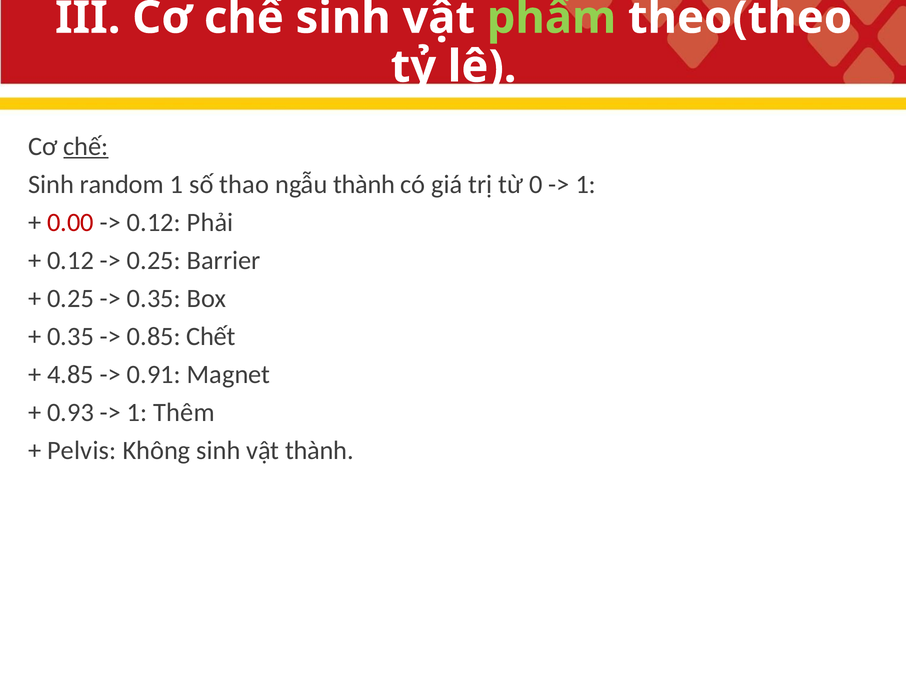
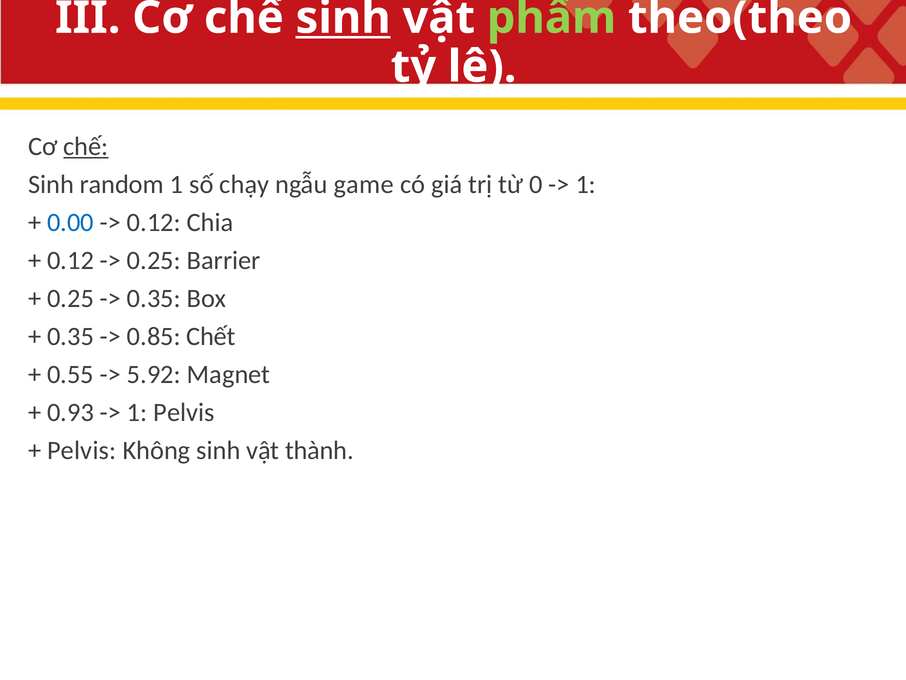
sinh underline: none -> present (343, 18)
thao: thao -> chạy (244, 184)
ngẫu thành: thành -> game (364, 184)
0.00 colour: red -> blue (70, 222)
Phải: Phải -> Chia (210, 222)
4.85: 4.85 -> 0.55 (70, 374)
0.91: 0.91 -> 5.92 (154, 374)
1 Thêm: Thêm -> Pelvis (184, 412)
